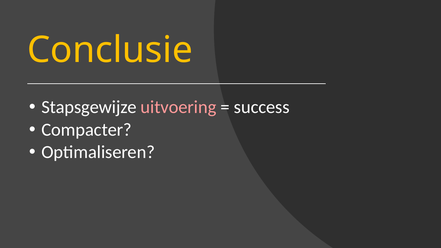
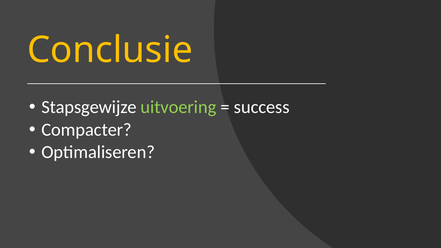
uitvoering colour: pink -> light green (179, 107)
